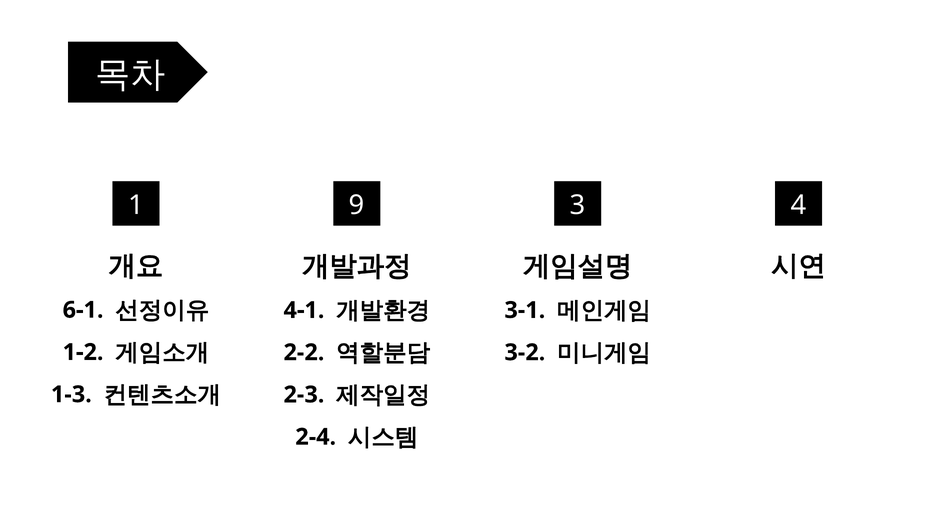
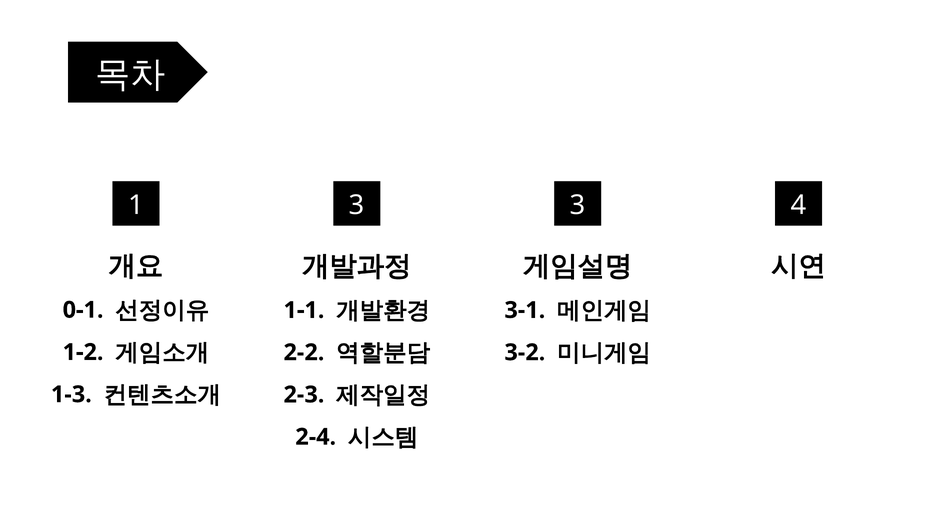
1 9: 9 -> 3 (357, 205)
6-1: 6-1 -> 0-1 (83, 310)
4-1: 4-1 -> 1-1 (304, 310)
